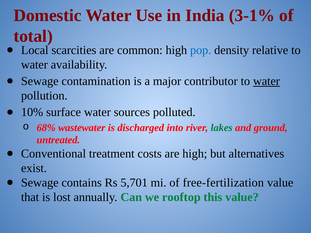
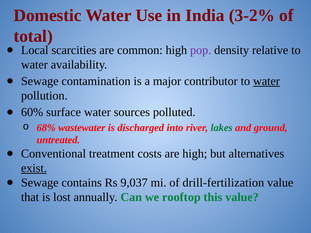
3-1%: 3-1% -> 3-2% (252, 15)
pop colour: blue -> purple (201, 50)
10%: 10% -> 60% (32, 112)
exist underline: none -> present (34, 168)
5,701: 5,701 -> 9,037 (134, 183)
free-fertilization: free-fertilization -> drill-fertilization (223, 183)
